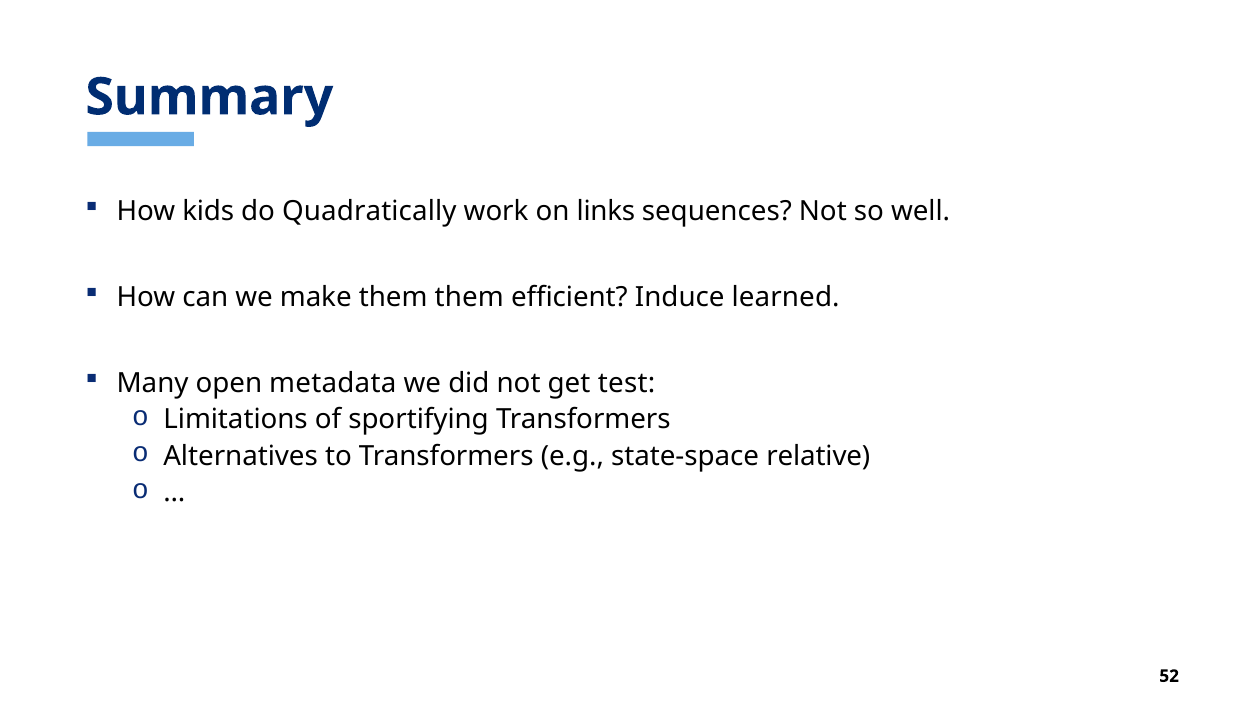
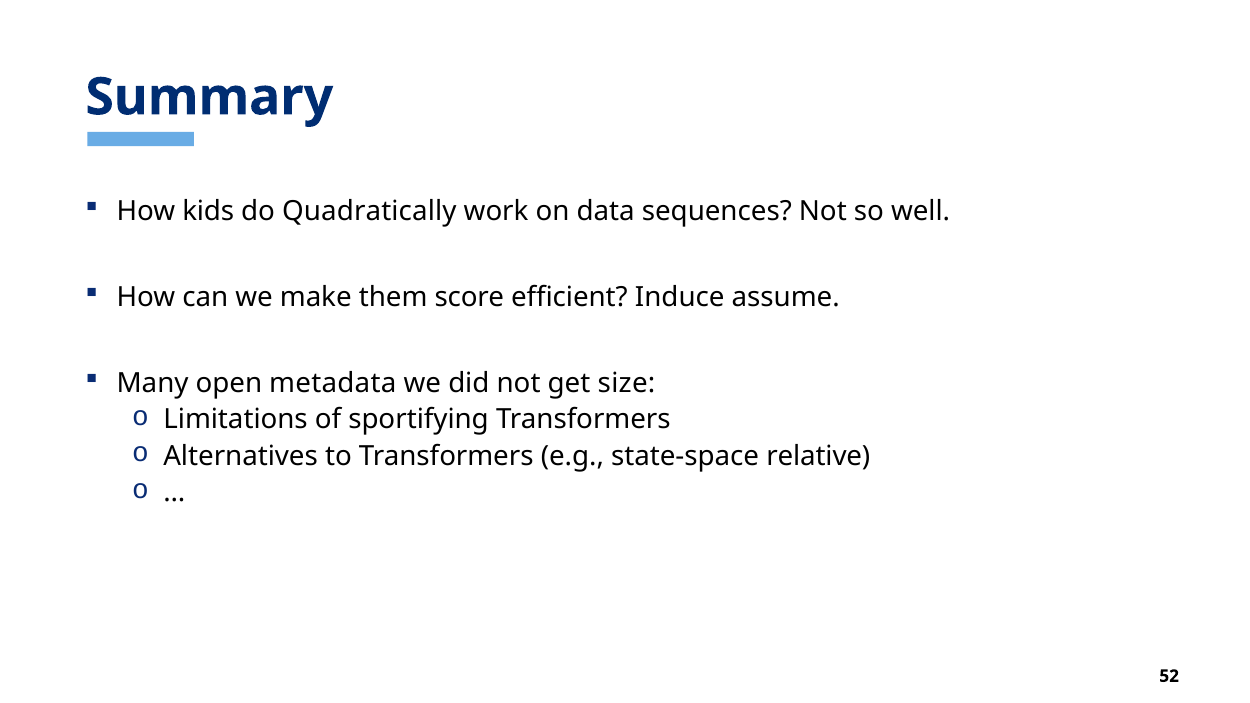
links: links -> data (606, 211)
them them: them -> score (469, 297)
learned: learned -> assume (786, 297)
test: test -> size (627, 383)
